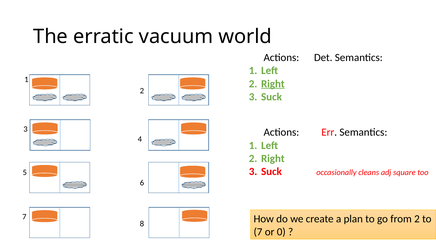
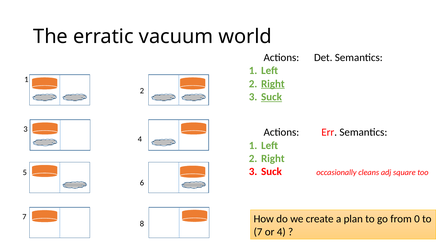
Suck underline: none -> present (272, 97)
from 2: 2 -> 0 (417, 219)
or 0: 0 -> 4 (281, 232)
